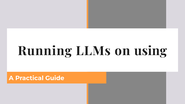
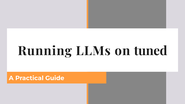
using: using -> tuned (151, 51)
